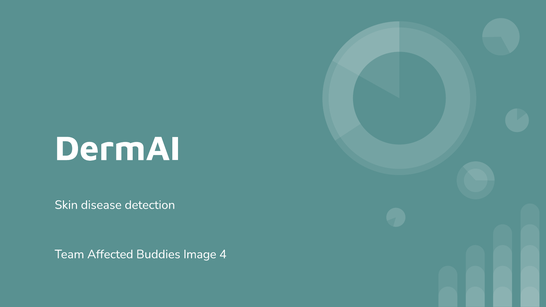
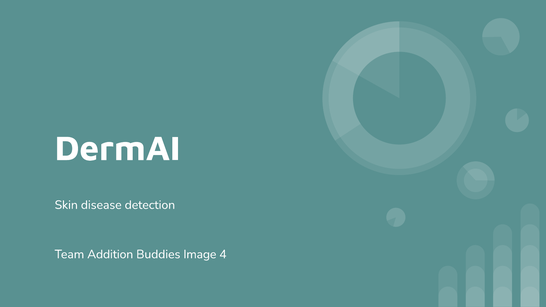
Affected: Affected -> Addition (110, 254)
